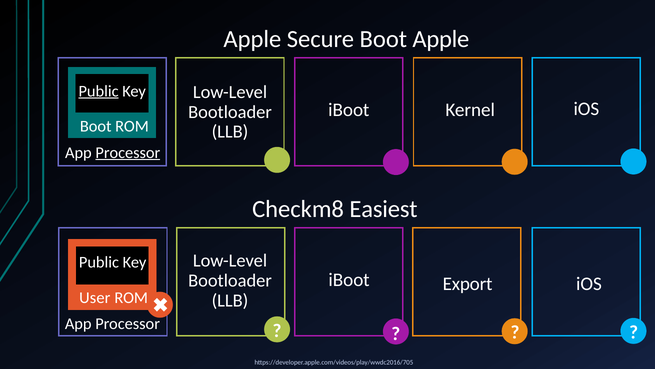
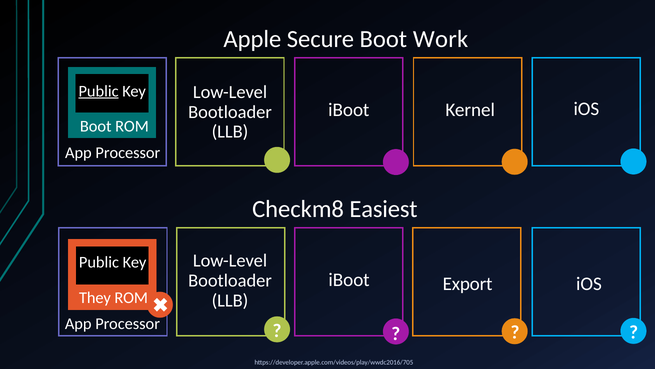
Boot Apple: Apple -> Work (441, 39)
Processor underline: present -> none (128, 152)
User: User -> They (95, 298)
